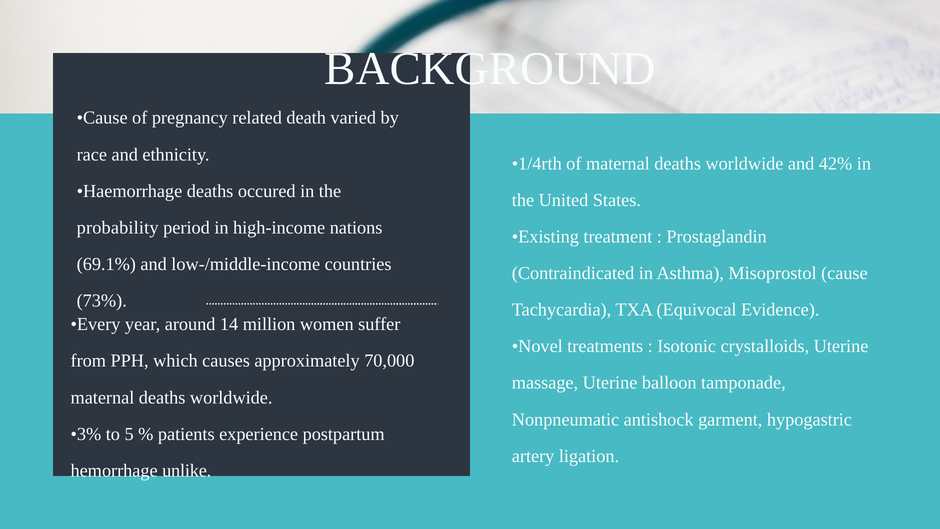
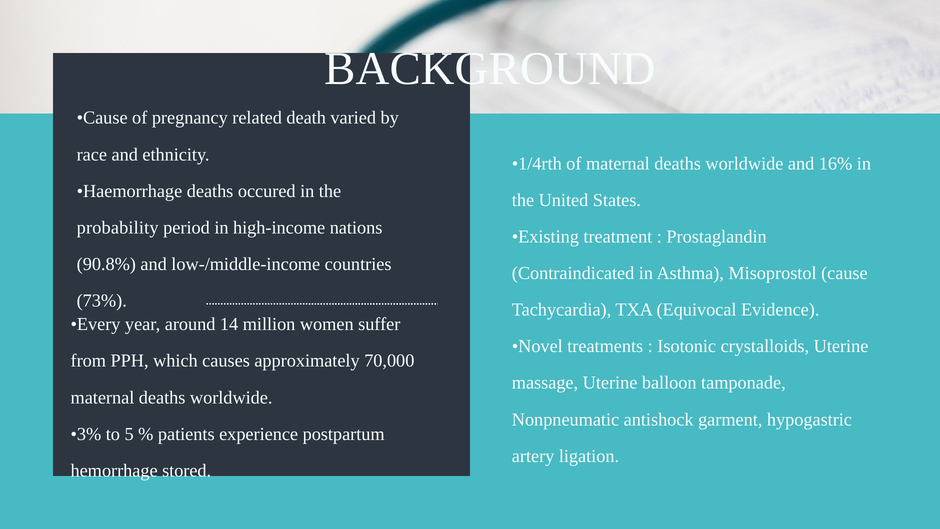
42%: 42% -> 16% (836, 163)
69.1%: 69.1% -> 90.8% (106, 264)
unlike: unlike -> stored (187, 470)
